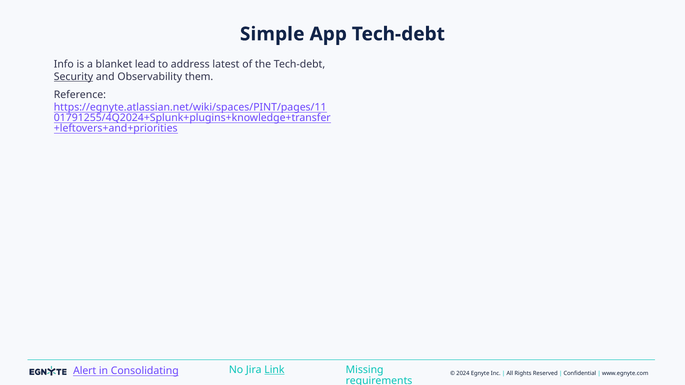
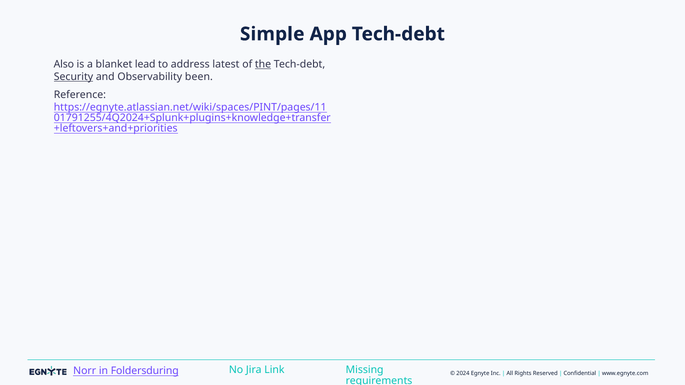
Info: Info -> Also (64, 64)
the underline: none -> present (263, 64)
them: them -> been (199, 77)
Alert: Alert -> Norr (85, 371)
Consolidating: Consolidating -> Foldersduring (145, 371)
Link underline: present -> none (274, 370)
